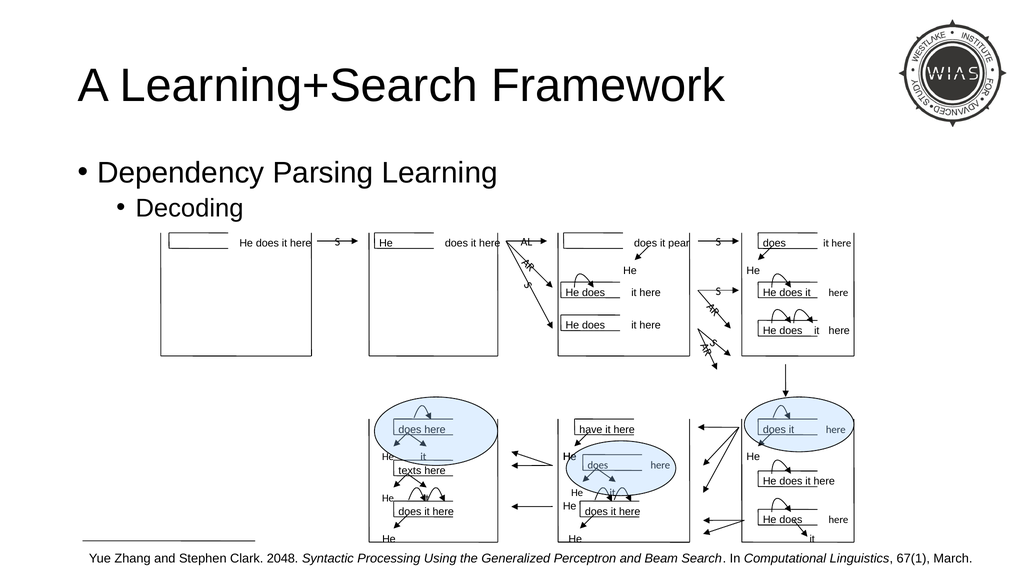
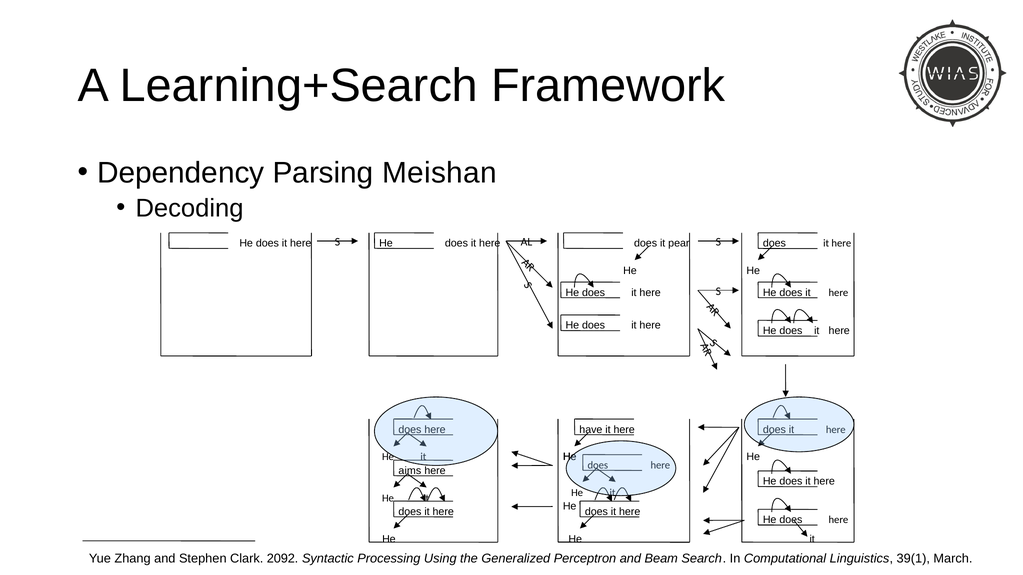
Learning: Learning -> Meishan (440, 173)
texts: texts -> aims (410, 471)
2048: 2048 -> 2092 (283, 559)
67(1: 67(1 -> 39(1 (913, 559)
